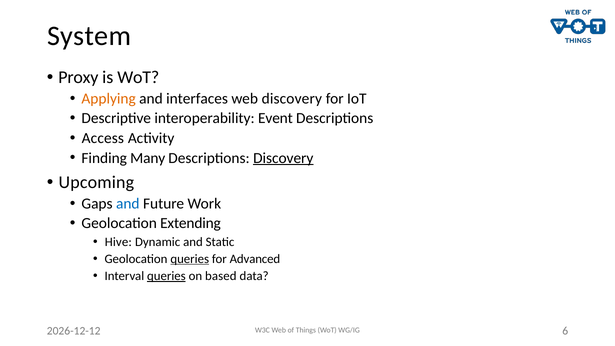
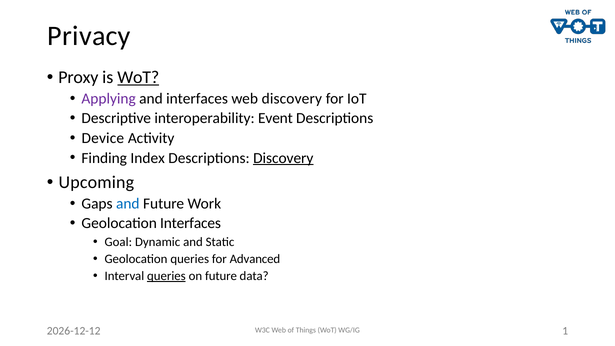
System: System -> Privacy (89, 36)
WoT underline: none -> present (138, 77)
Applying colour: orange -> purple (109, 99)
Access: Access -> Device (103, 138)
Many: Many -> Index (148, 158)
Geolocation Extending: Extending -> Interfaces (190, 223)
Hive: Hive -> Goal (118, 242)
queries underline: present -> none (190, 259)
on based: based -> future (221, 276)
6: 6 -> 1 (565, 331)
